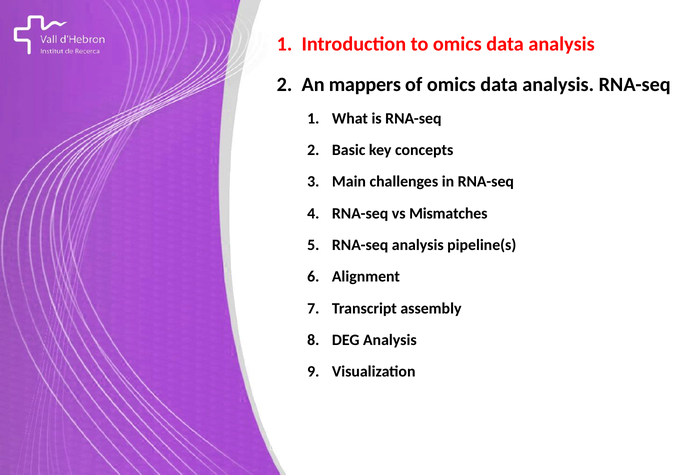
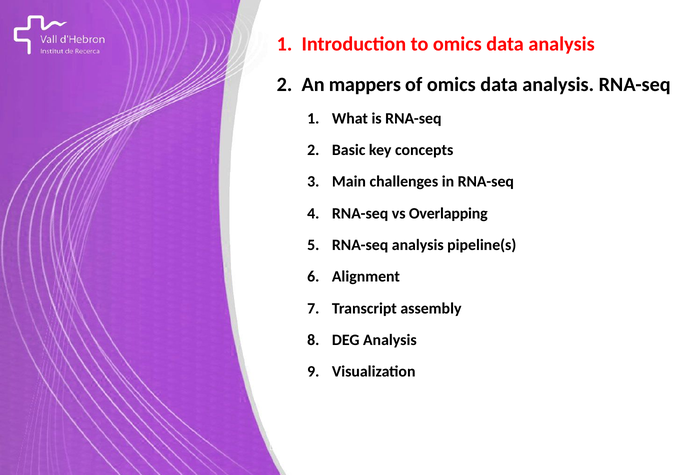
Mismatches: Mismatches -> Overlapping (448, 213)
